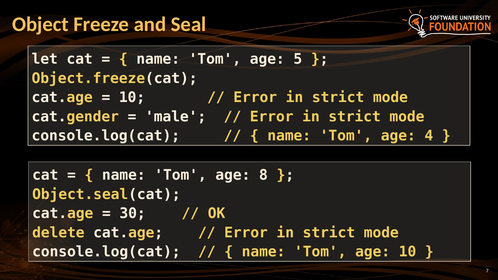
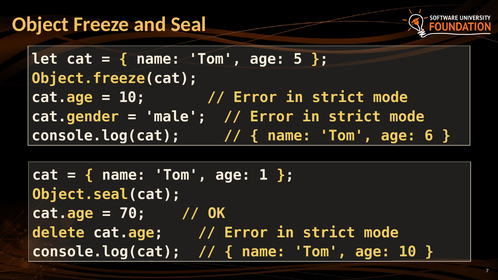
4: 4 -> 6 (429, 136)
8: 8 -> 1 (263, 175)
30: 30 -> 70 (133, 214)
